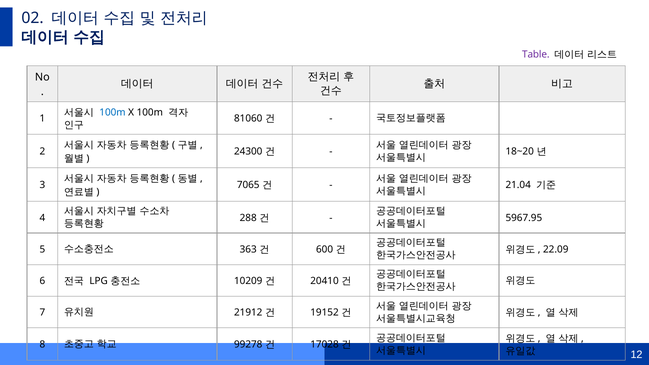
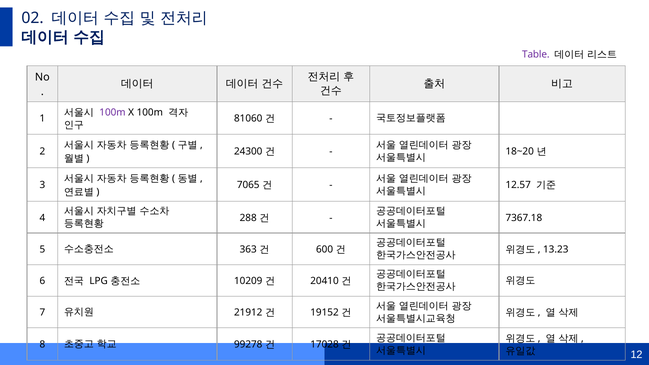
100m colour: blue -> purple (112, 112)
21.04: 21.04 -> 12.57 (518, 185)
5967.95: 5967.95 -> 7367.18 (524, 218)
22.09: 22.09 -> 13.23 (556, 249)
